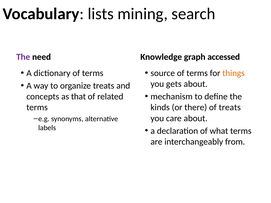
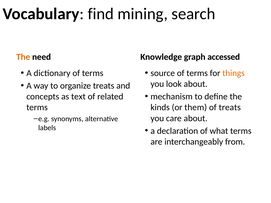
lists: lists -> find (101, 14)
The colour: purple -> orange (23, 57)
gets: gets -> look (174, 84)
that: that -> text (78, 97)
there: there -> them (196, 108)
